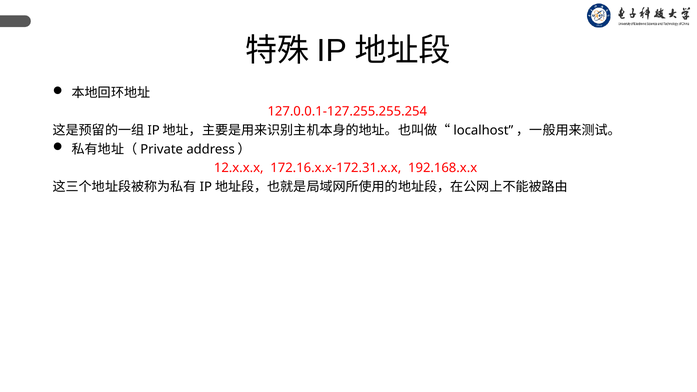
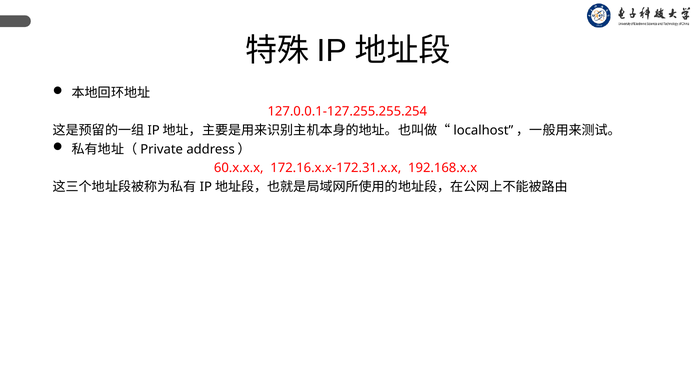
12.x.x.x: 12.x.x.x -> 60.x.x.x (239, 168)
